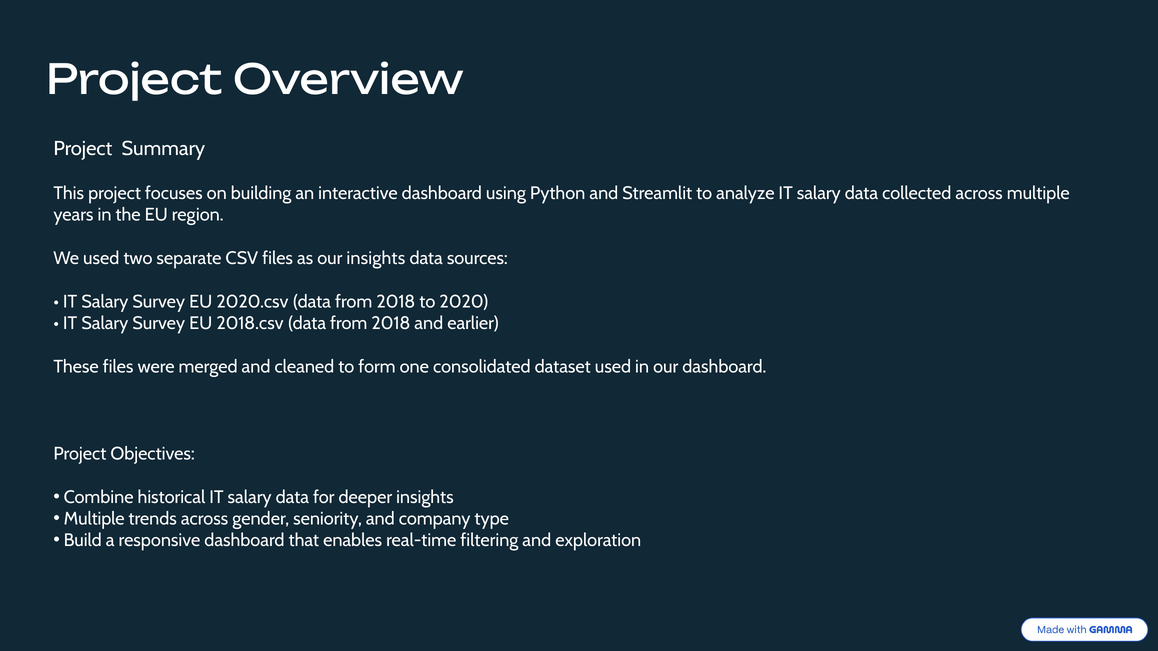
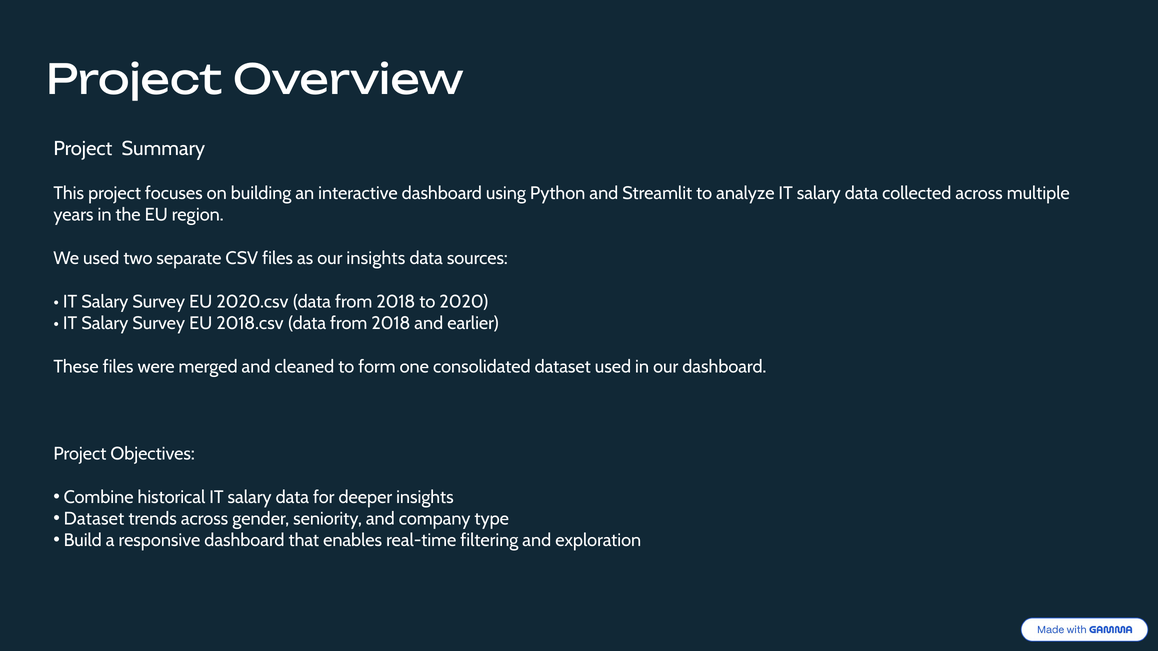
Multiple: Multiple -> Dataset (94, 519)
